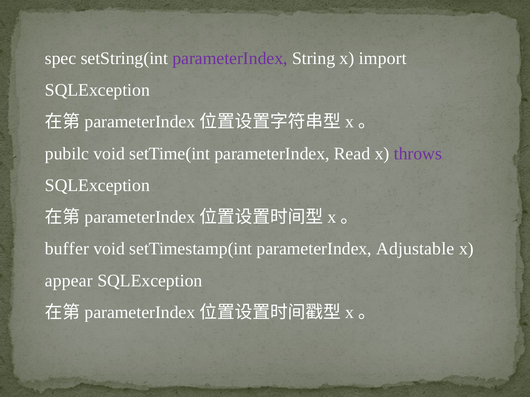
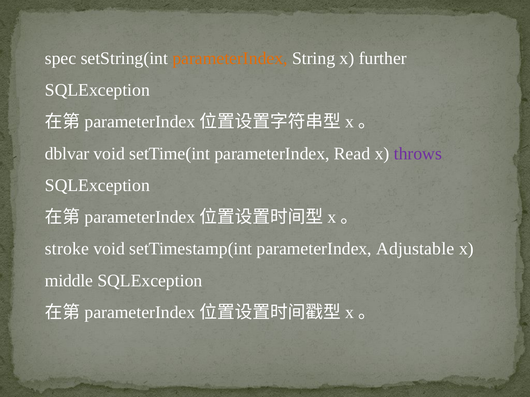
parameterIndex colour: purple -> orange (230, 58)
import: import -> further (383, 58)
pubilc: pubilc -> dblvar (67, 154)
buffer: buffer -> stroke (67, 249)
appear: appear -> middle (69, 281)
